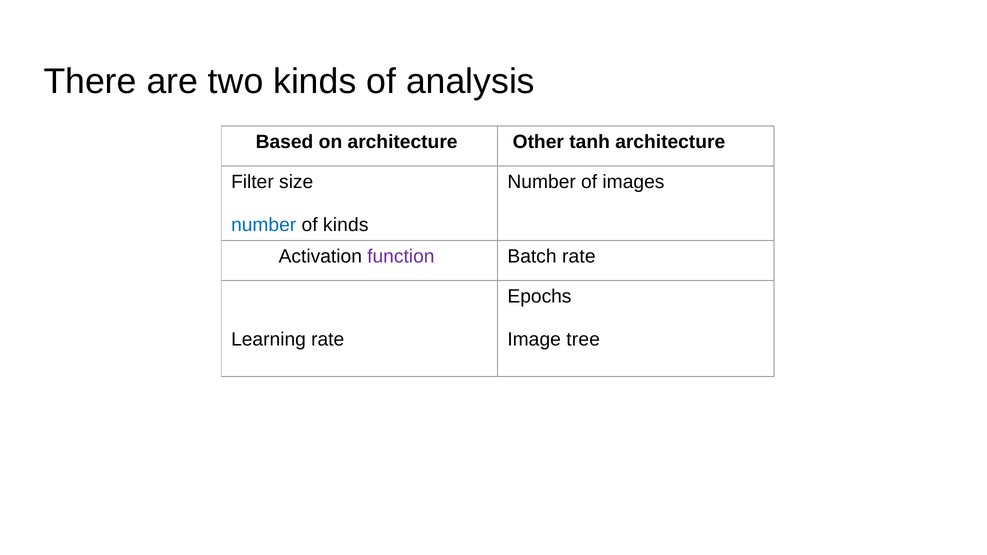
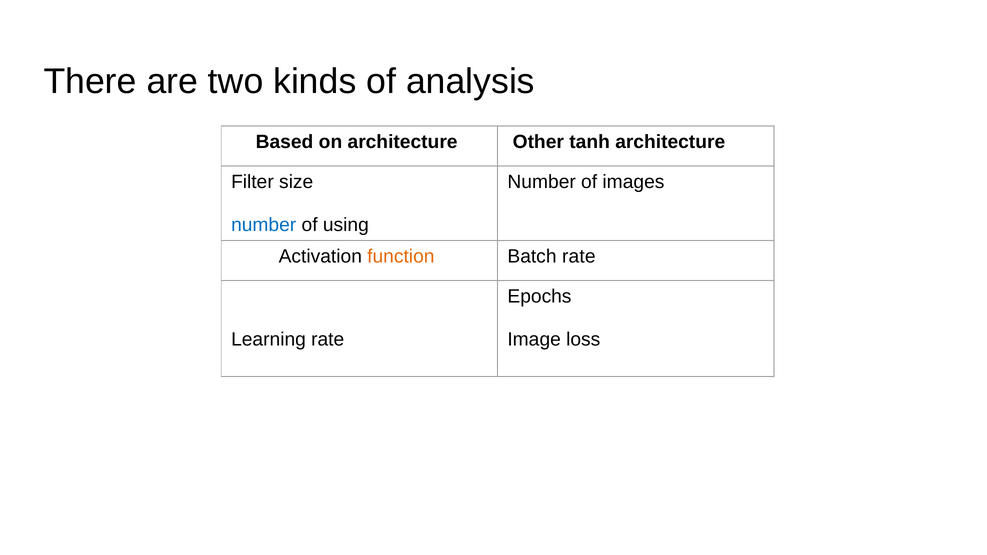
of kinds: kinds -> using (346, 225)
function colour: purple -> orange (401, 257)
tree: tree -> loss (583, 340)
